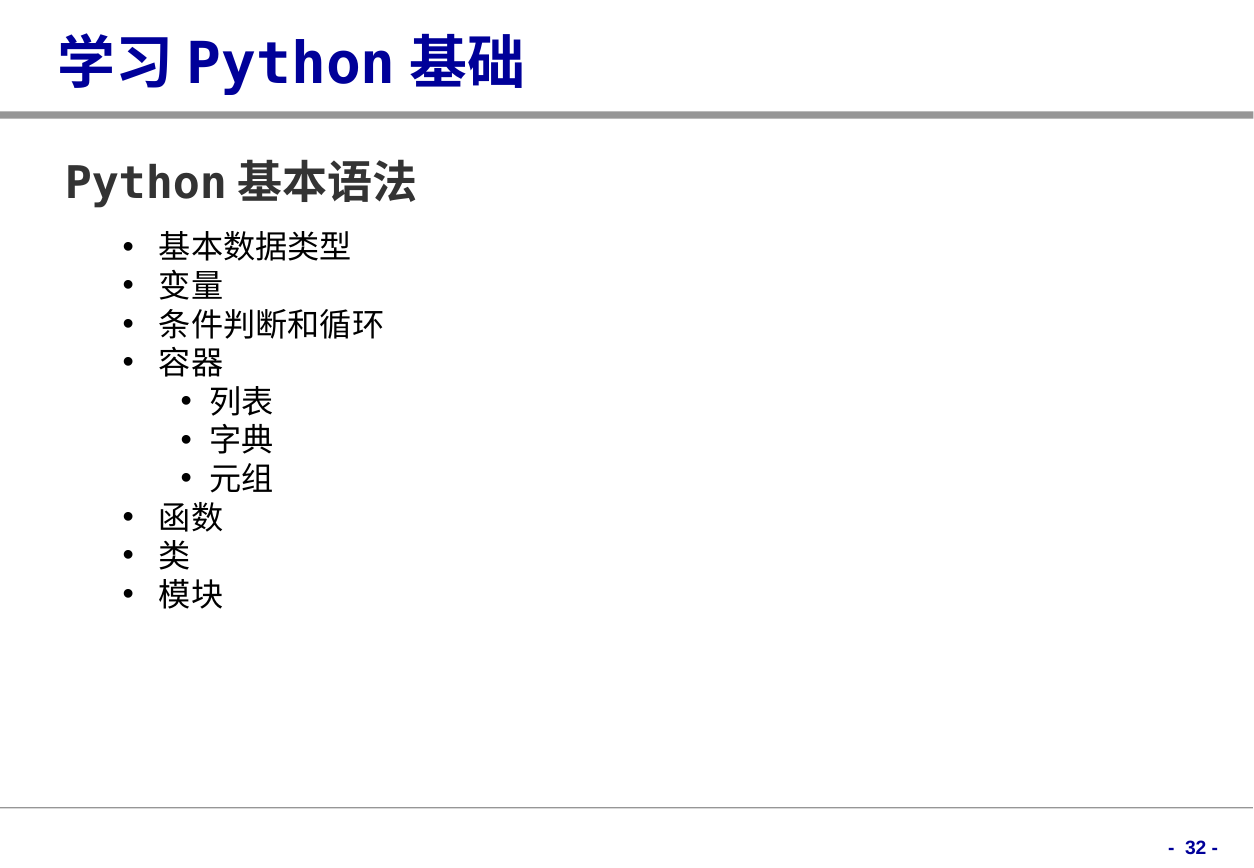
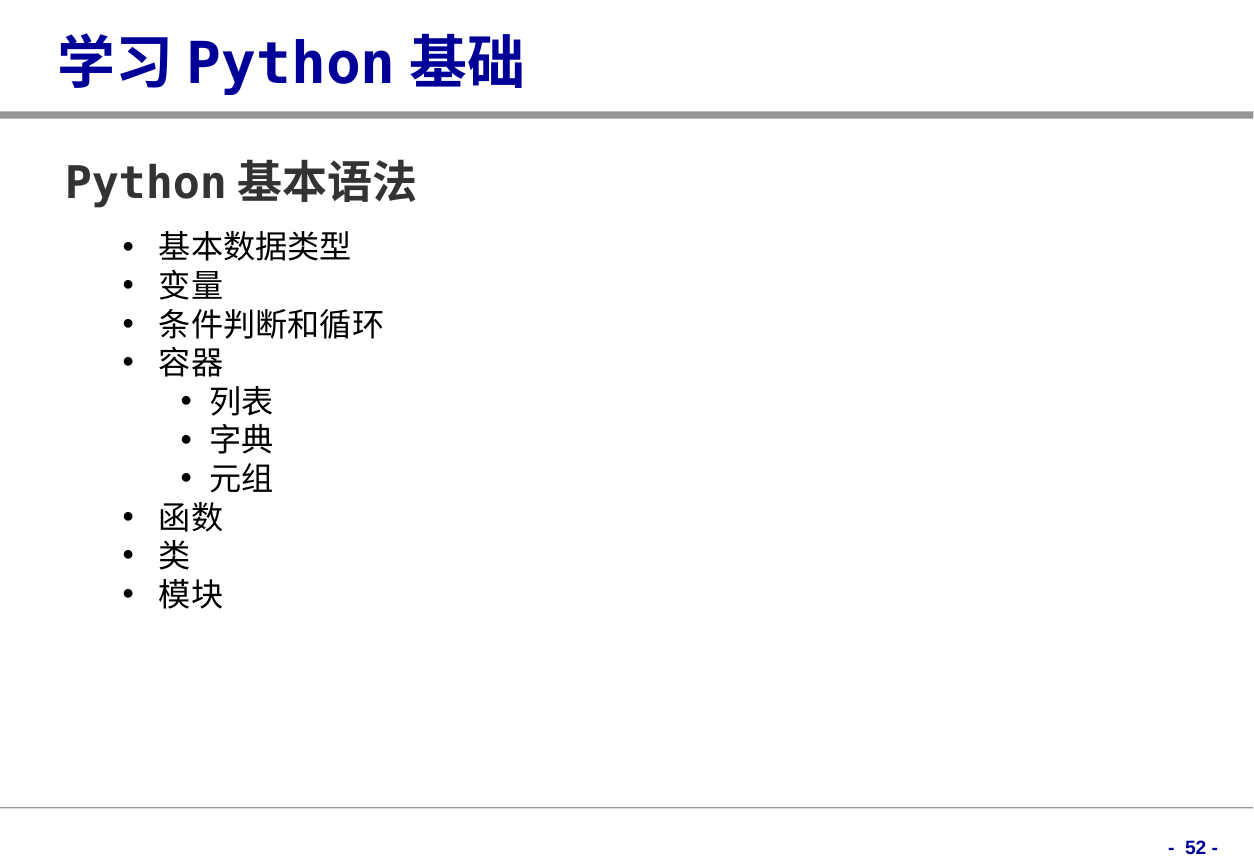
32: 32 -> 52 (1196, 848)
